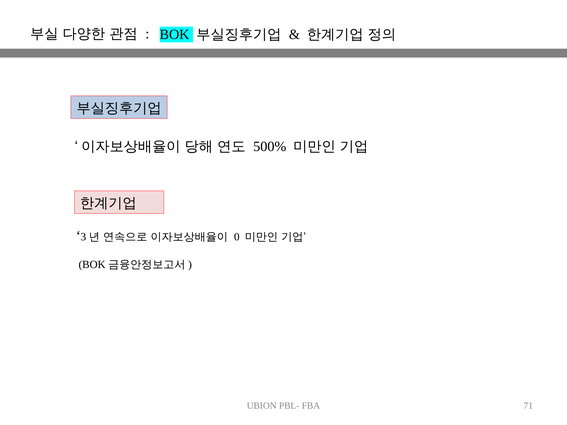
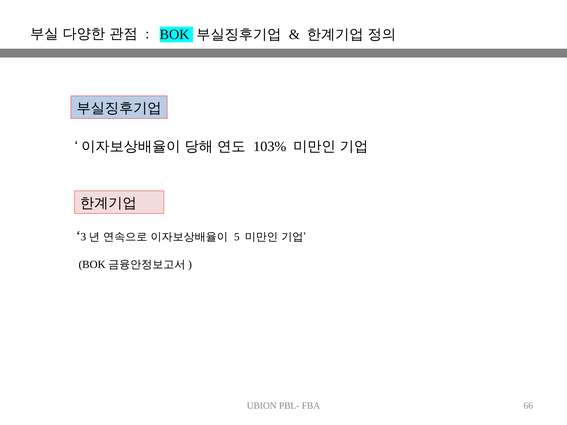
500%: 500% -> 103% (270, 147)
0: 0 -> 5 (237, 237)
71: 71 -> 66 (528, 406)
